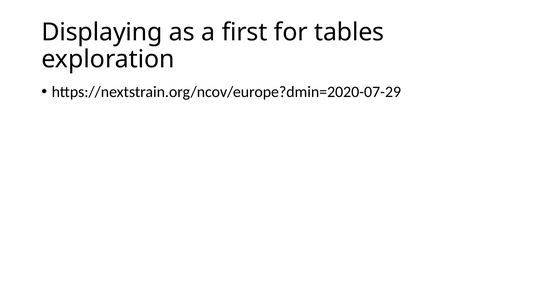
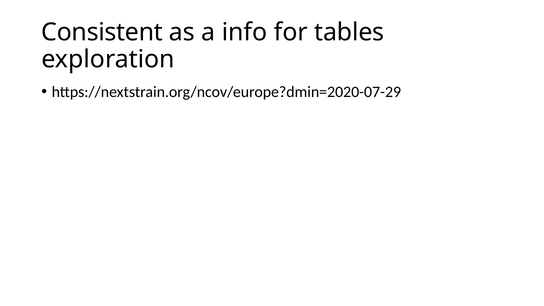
Displaying: Displaying -> Consistent (102, 32)
first: first -> info (244, 32)
